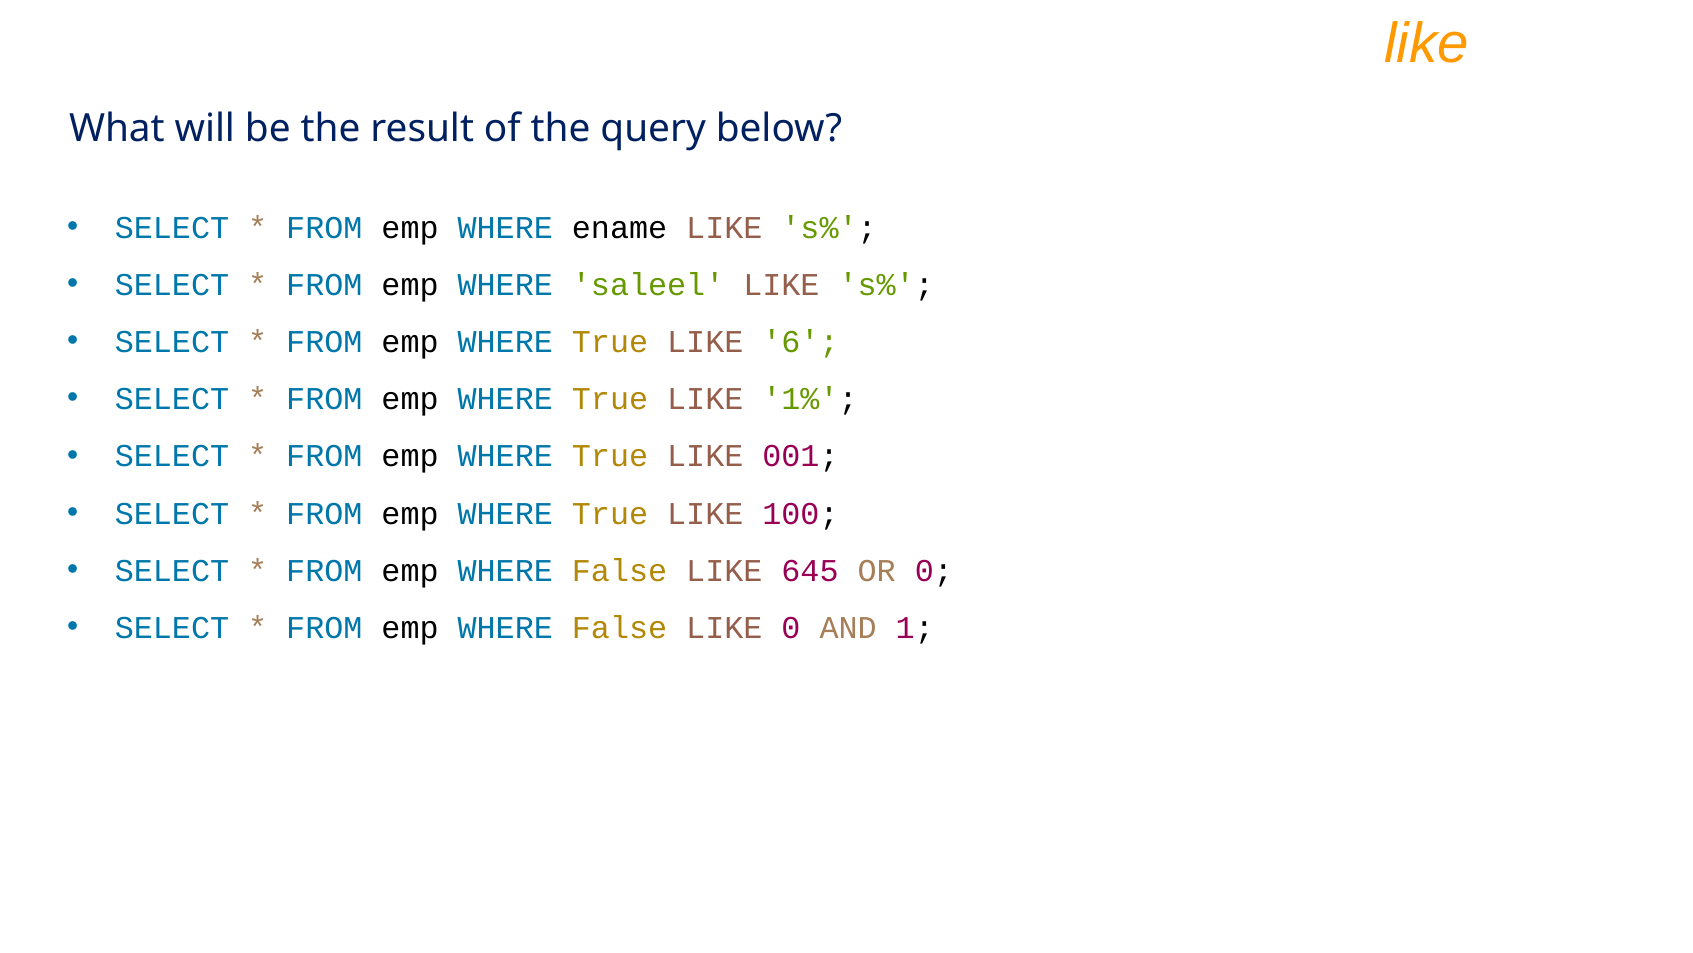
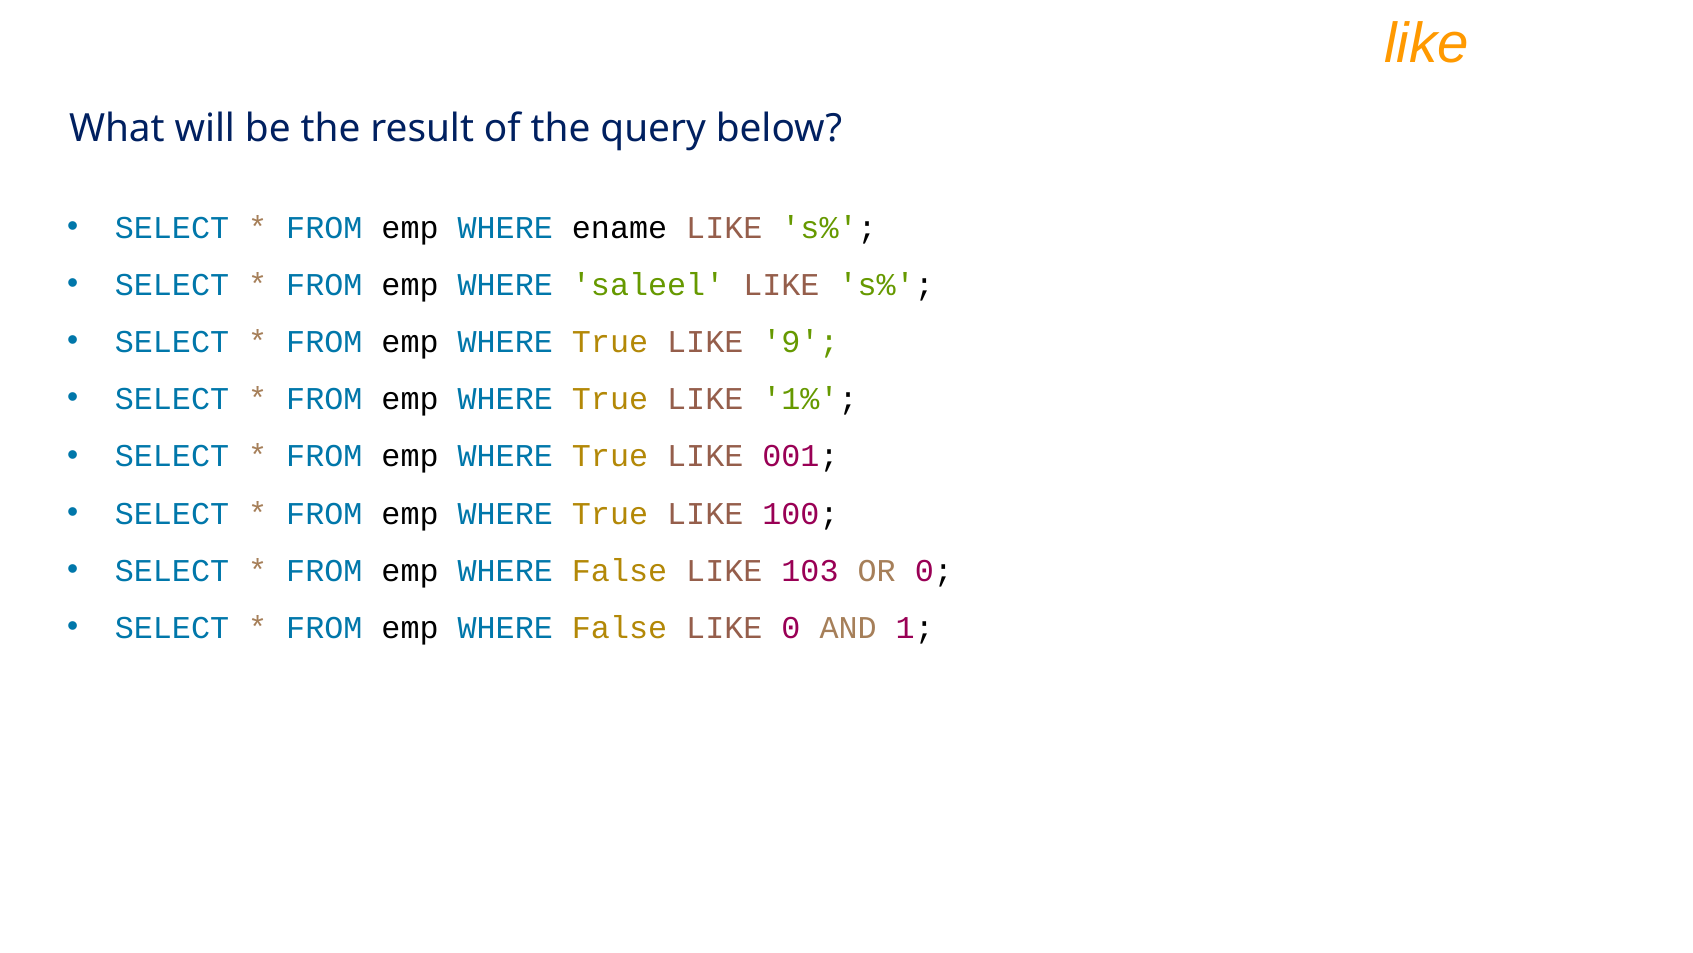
6: 6 -> 9 (800, 342)
645: 645 -> 103 (810, 570)
